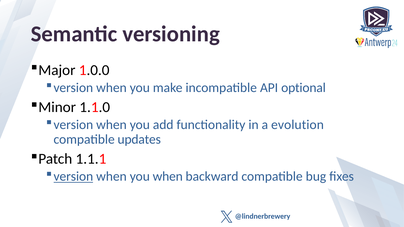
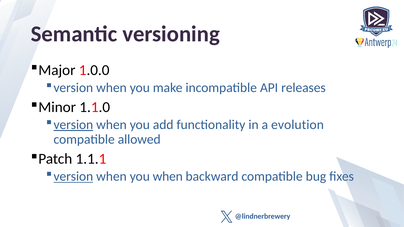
optional: optional -> releases (303, 88)
version underline: none -> present (73, 125)
updates: updates -> allowed (139, 139)
